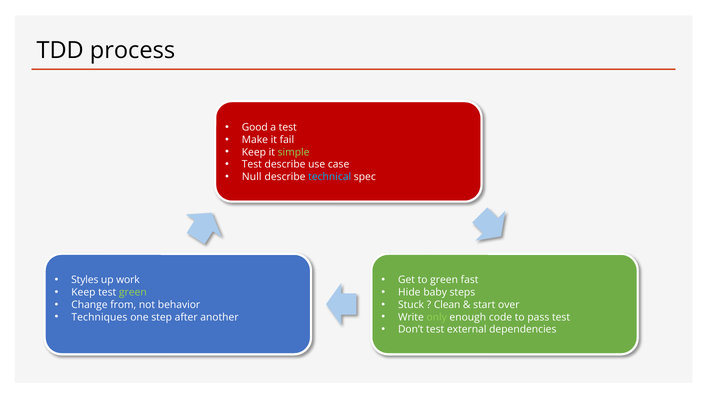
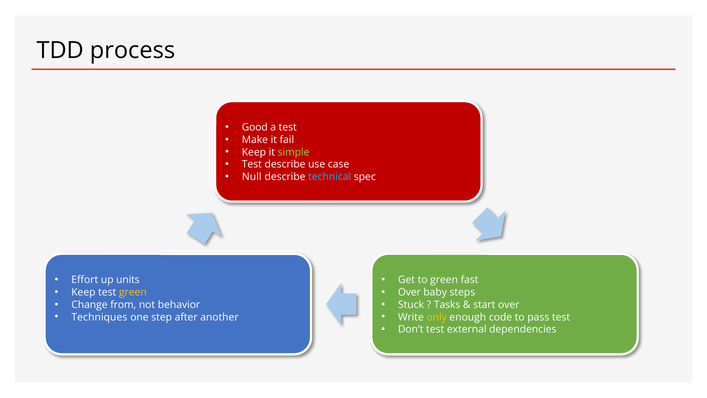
Styles: Styles -> Effort (85, 280)
work: work -> units (128, 280)
green colour: light green -> yellow (133, 292)
Hide: Hide -> Over (409, 292)
Clean: Clean -> Tasks (447, 304)
only colour: light green -> yellow (437, 317)
